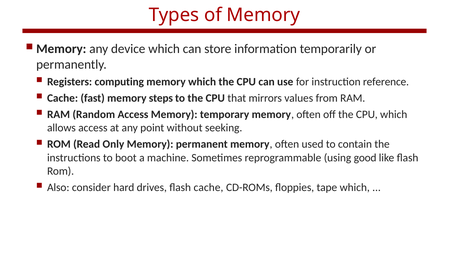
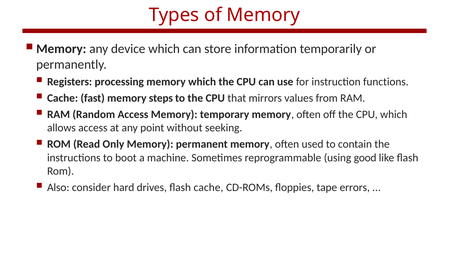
computing: computing -> processing (119, 82)
reference: reference -> functions (386, 82)
tape which: which -> errors (355, 187)
